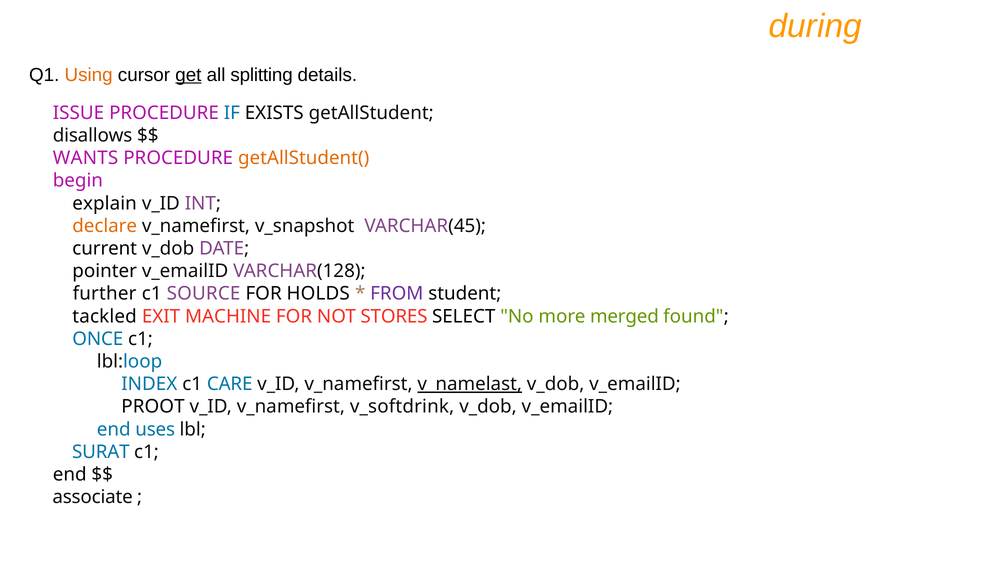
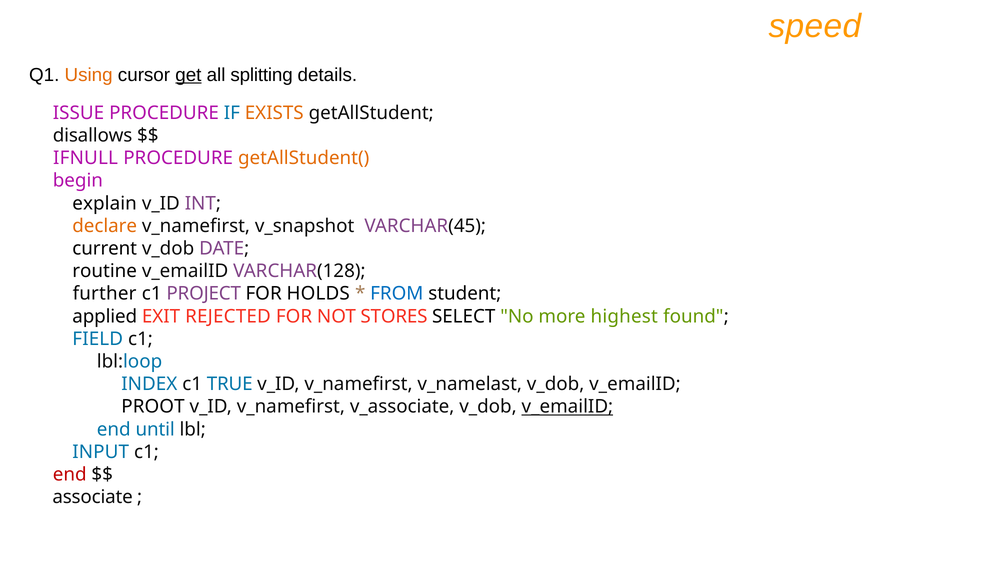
during: during -> speed (815, 26)
EXISTS colour: black -> orange (274, 113)
WANTS: WANTS -> IFNULL (86, 158)
pointer: pointer -> routine (105, 271)
SOURCE: SOURCE -> PROJECT (204, 294)
FROM colour: purple -> blue (397, 294)
tackled: tackled -> applied (105, 316)
MACHINE: MACHINE -> REJECTED (228, 316)
merged: merged -> highest (624, 316)
ONCE: ONCE -> FIELD (98, 339)
CARE: CARE -> TRUE (230, 384)
v_namelast underline: present -> none (470, 384)
v_softdrink: v_softdrink -> v_associate (402, 407)
v_emailID underline: none -> present (567, 407)
uses: uses -> until (155, 429)
SURAT: SURAT -> INPUT (101, 452)
end colour: black -> red (70, 474)
